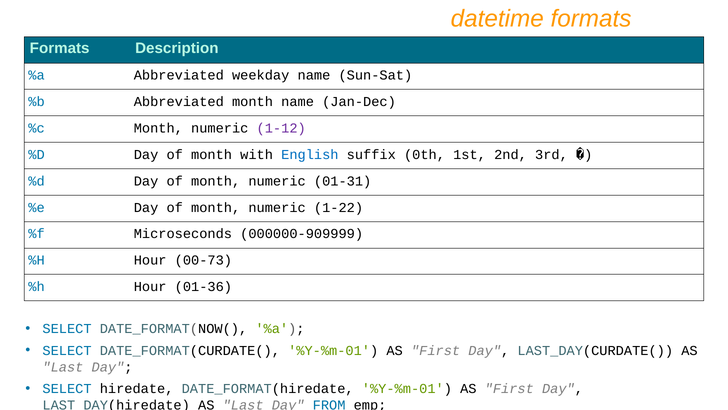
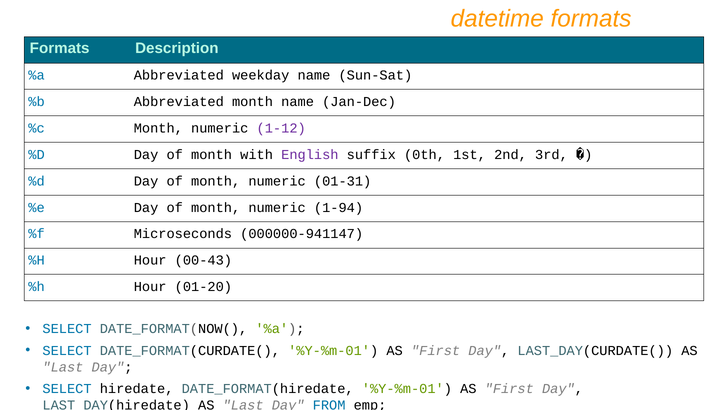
English colour: blue -> purple (310, 154)
1-22: 1-22 -> 1-94 (339, 207)
000000-909999: 000000-909999 -> 000000-941147 (302, 234)
00-73: 00-73 -> 00-43 (203, 260)
01-36: 01-36 -> 01-20 (203, 286)
